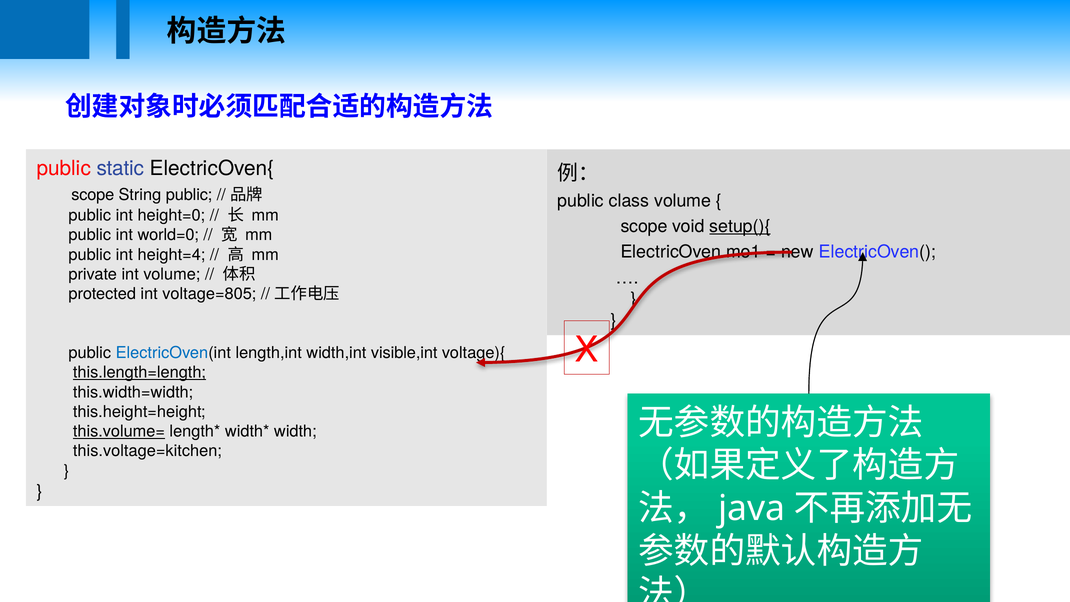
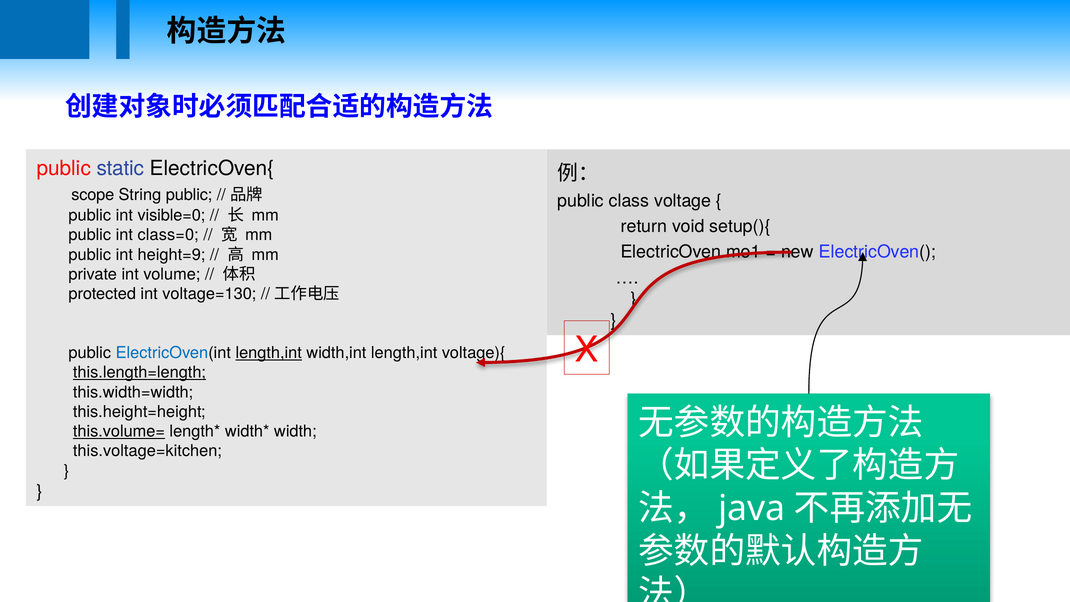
class volume: volume -> voltage (683, 201)
height=0: height=0 -> visible=0 (171, 215)
scope: scope -> return (644, 226)
setup(){ underline: present -> none (740, 226)
world=0: world=0 -> class=0 (168, 235)
height=4: height=4 -> height=9 (171, 255)
voltage=805: voltage=805 -> voltage=130 (209, 294)
length,int underline: none -> present (269, 353)
width,int visible,int: visible,int -> length,int (404, 353)
